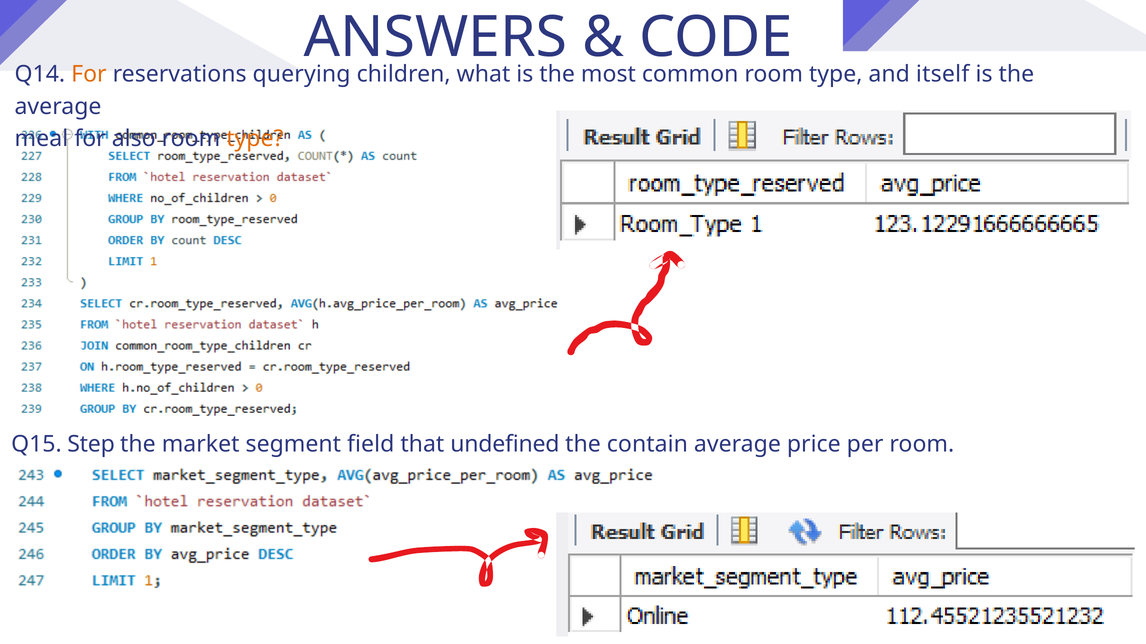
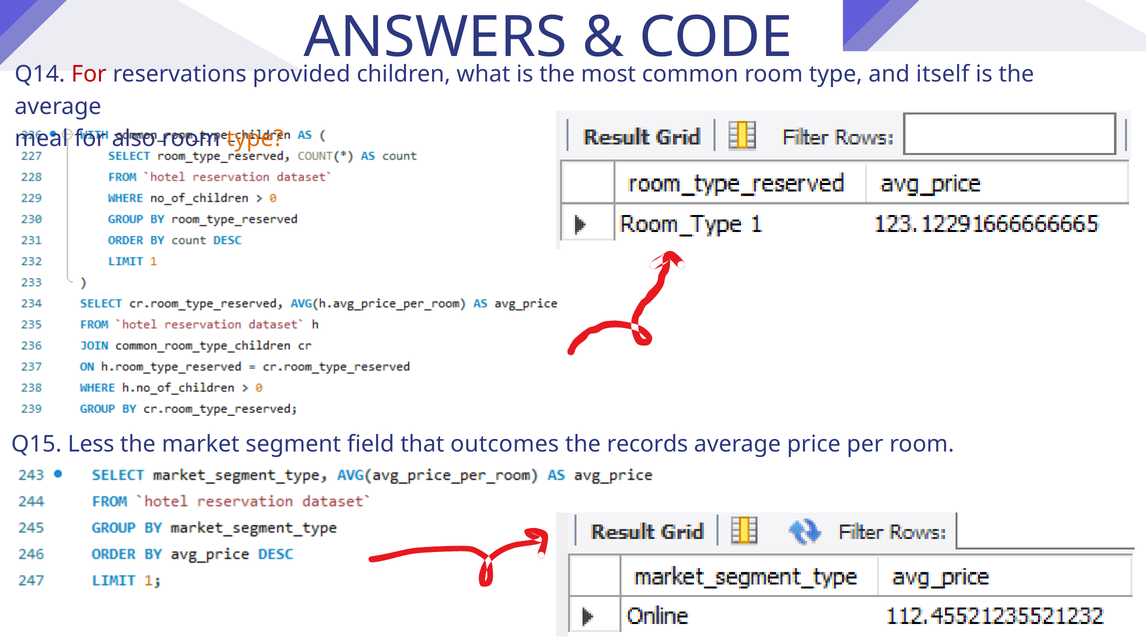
For colour: orange -> red (89, 74)
querying: querying -> provided (302, 74)
Step: Step -> Less (91, 444)
undefined: undefined -> outcomes (505, 444)
contain: contain -> records (648, 444)
